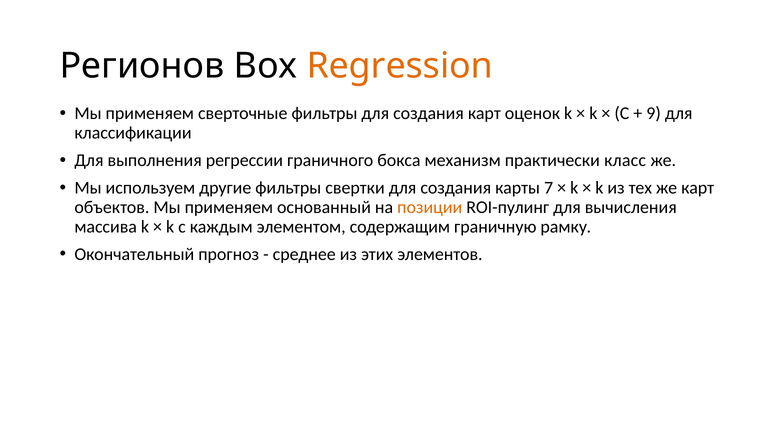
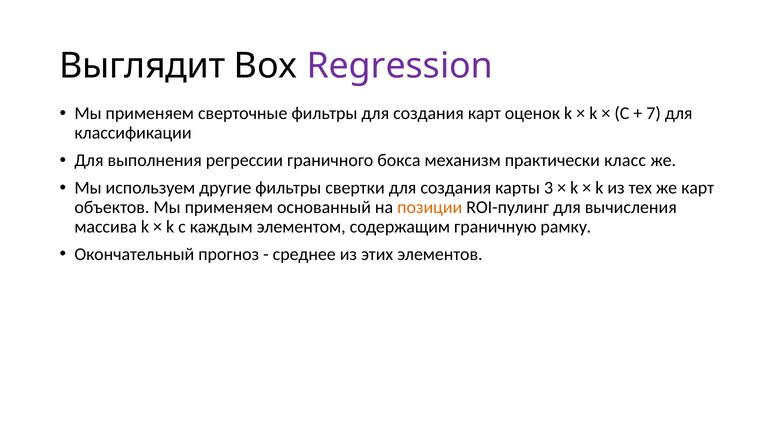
Регионов: Регионов -> Выглядит (142, 66)
Regression colour: orange -> purple (400, 66)
9: 9 -> 7 (654, 113)
7: 7 -> 3 (549, 188)
